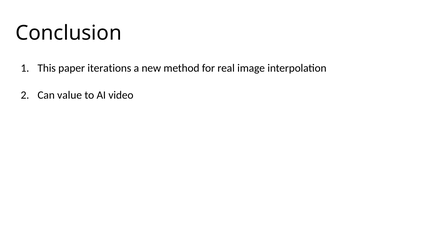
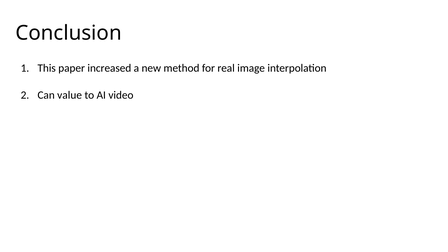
iterations: iterations -> increased (109, 68)
